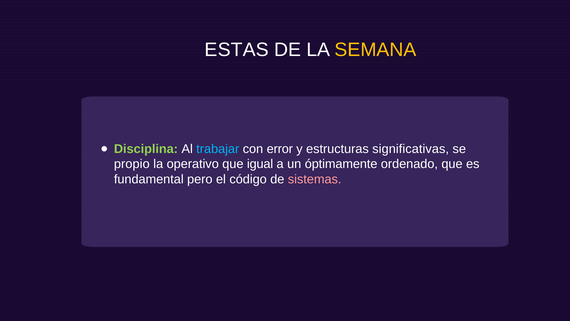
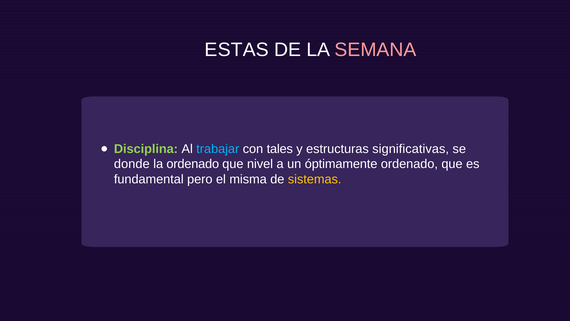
SEMANA colour: yellow -> pink (375, 50)
error: error -> tales (280, 149)
propio: propio -> donde (132, 164)
la operativo: operativo -> ordenado (193, 164)
igual: igual -> nivel (260, 164)
código: código -> misma (248, 179)
sistemas colour: pink -> yellow (315, 179)
